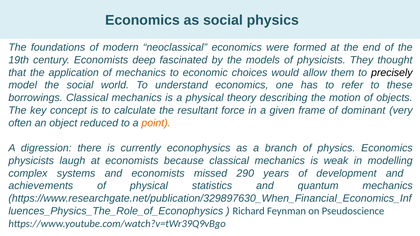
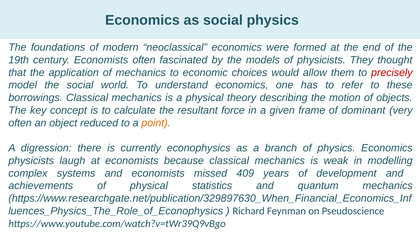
Economists deep: deep -> often (144, 60)
precisely colour: black -> red (392, 73)
290: 290 -> 409 (245, 173)
